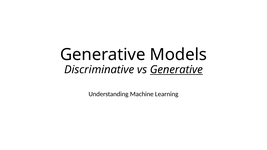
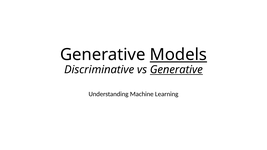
Models underline: none -> present (178, 55)
